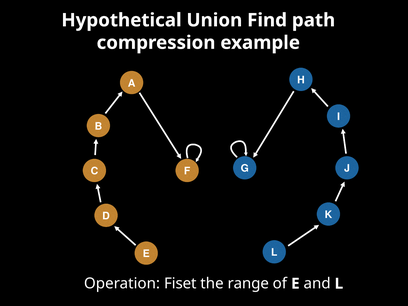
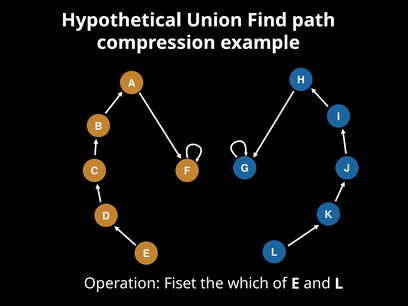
range: range -> which (248, 284)
